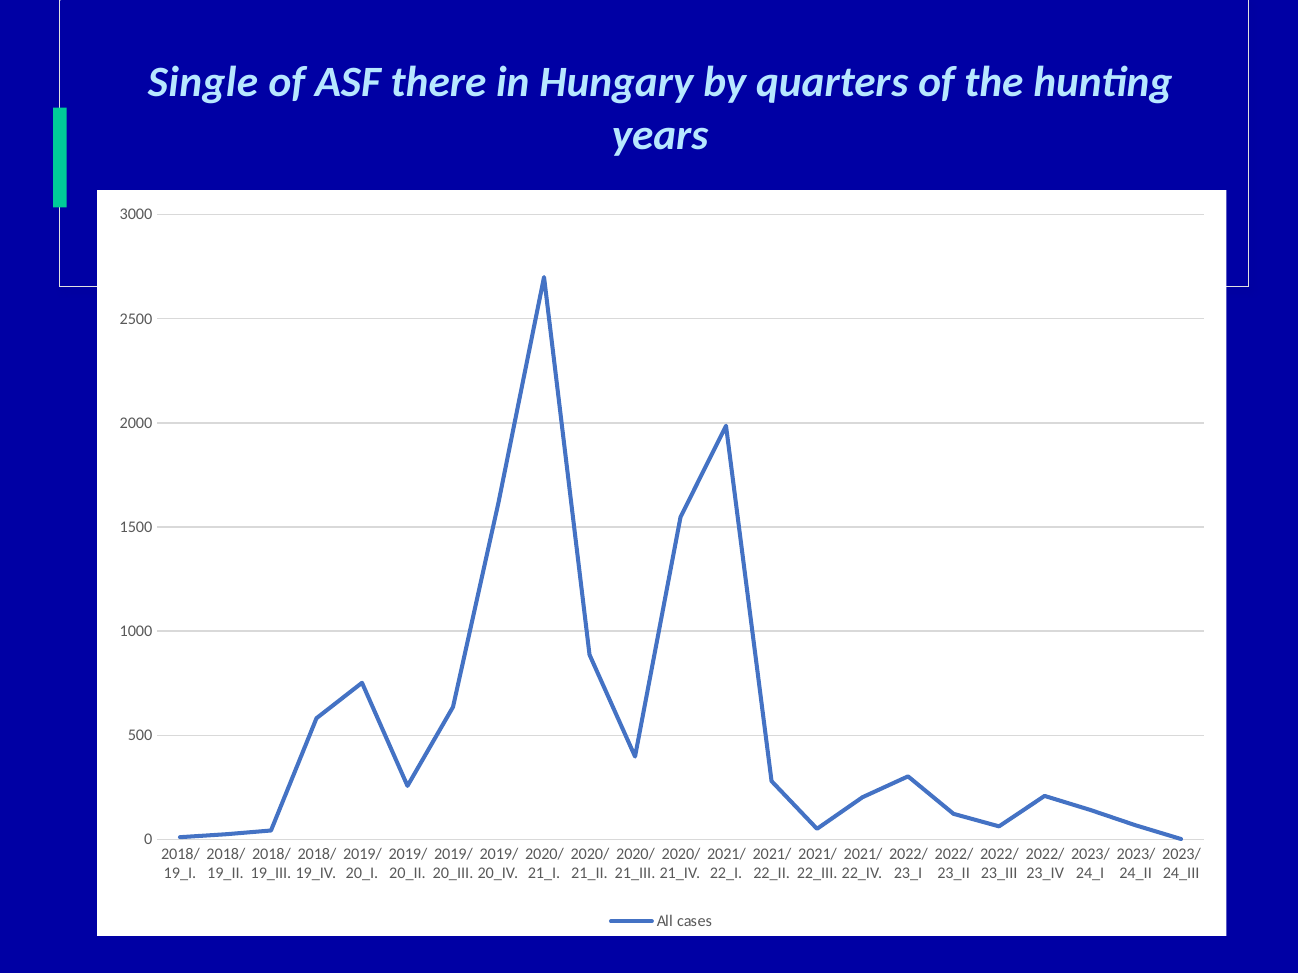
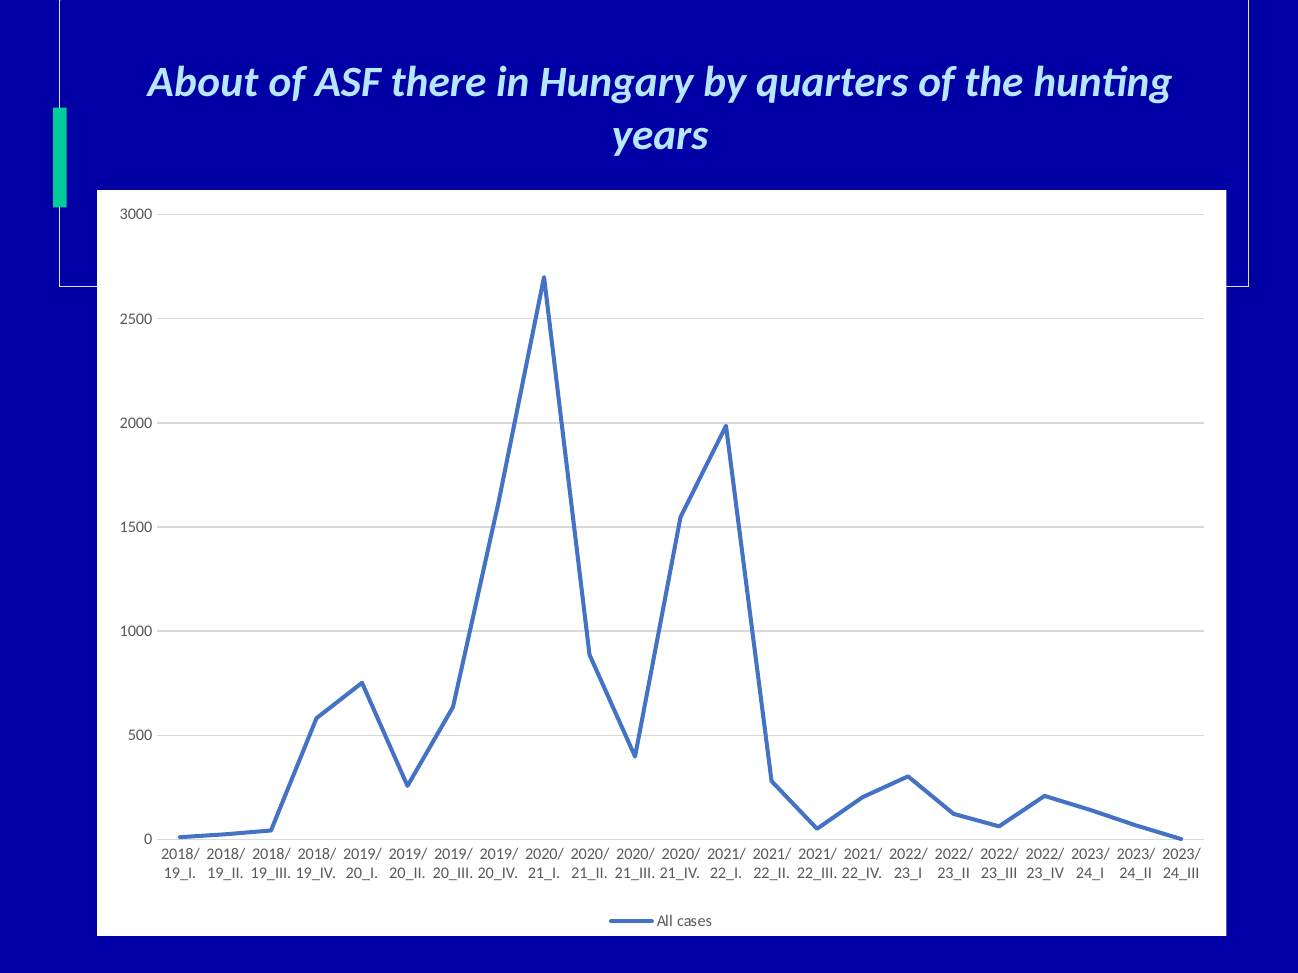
Single: Single -> About (203, 83)
